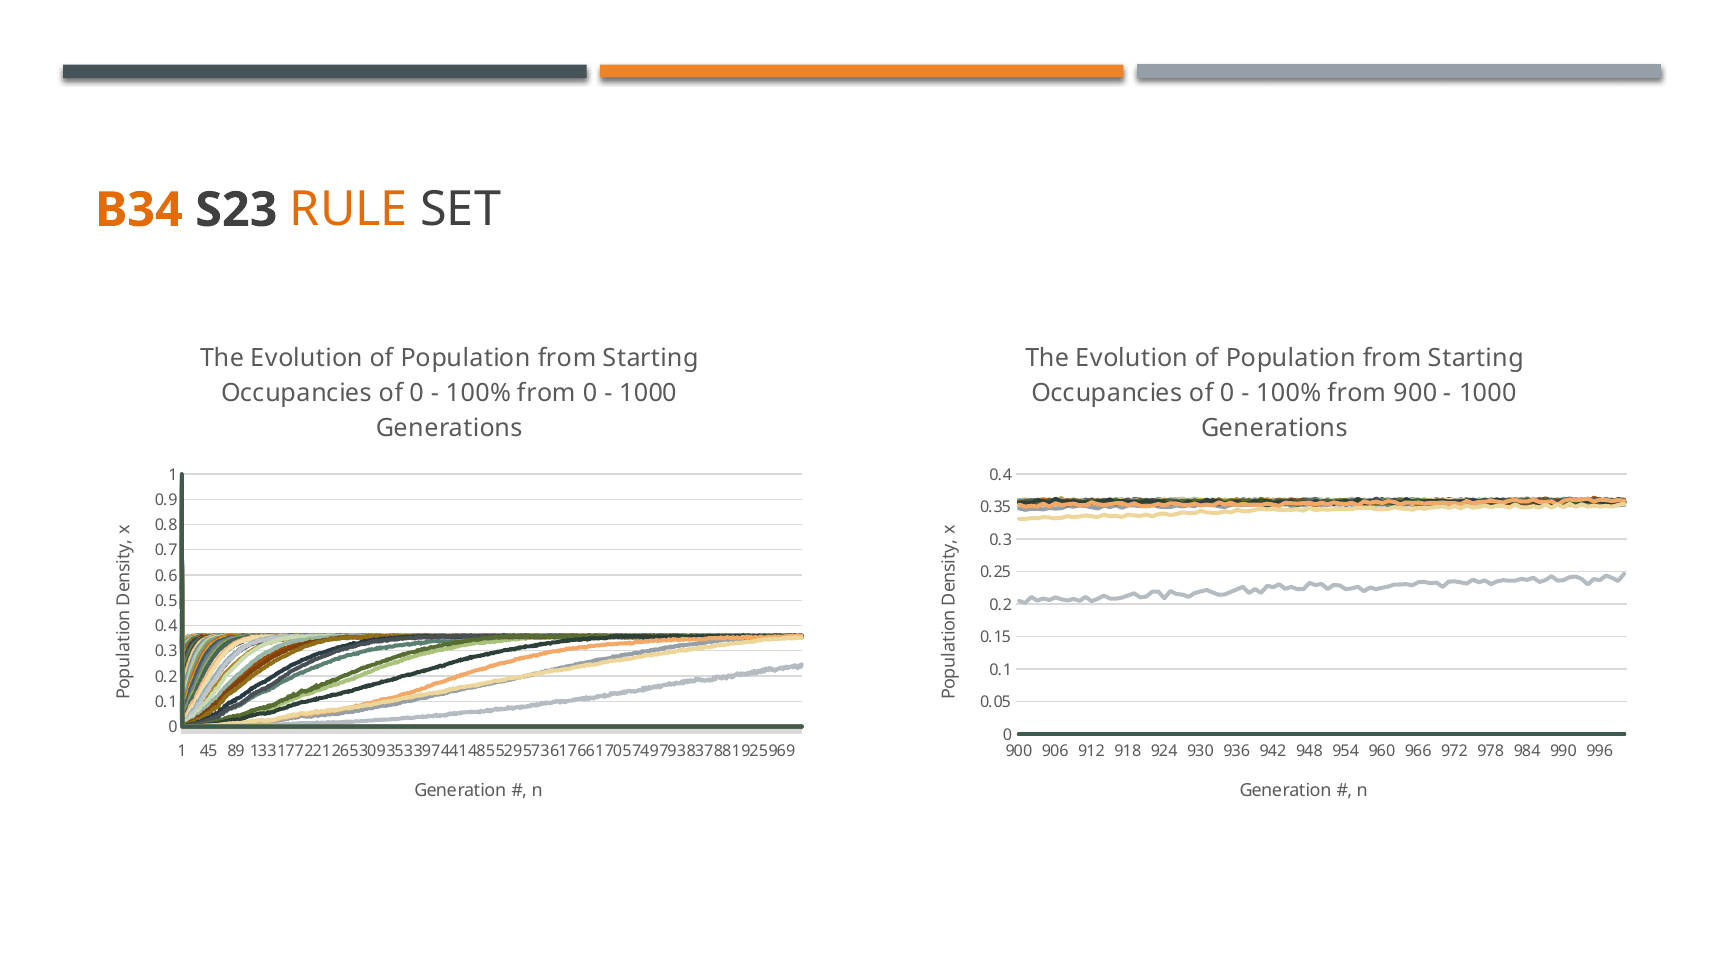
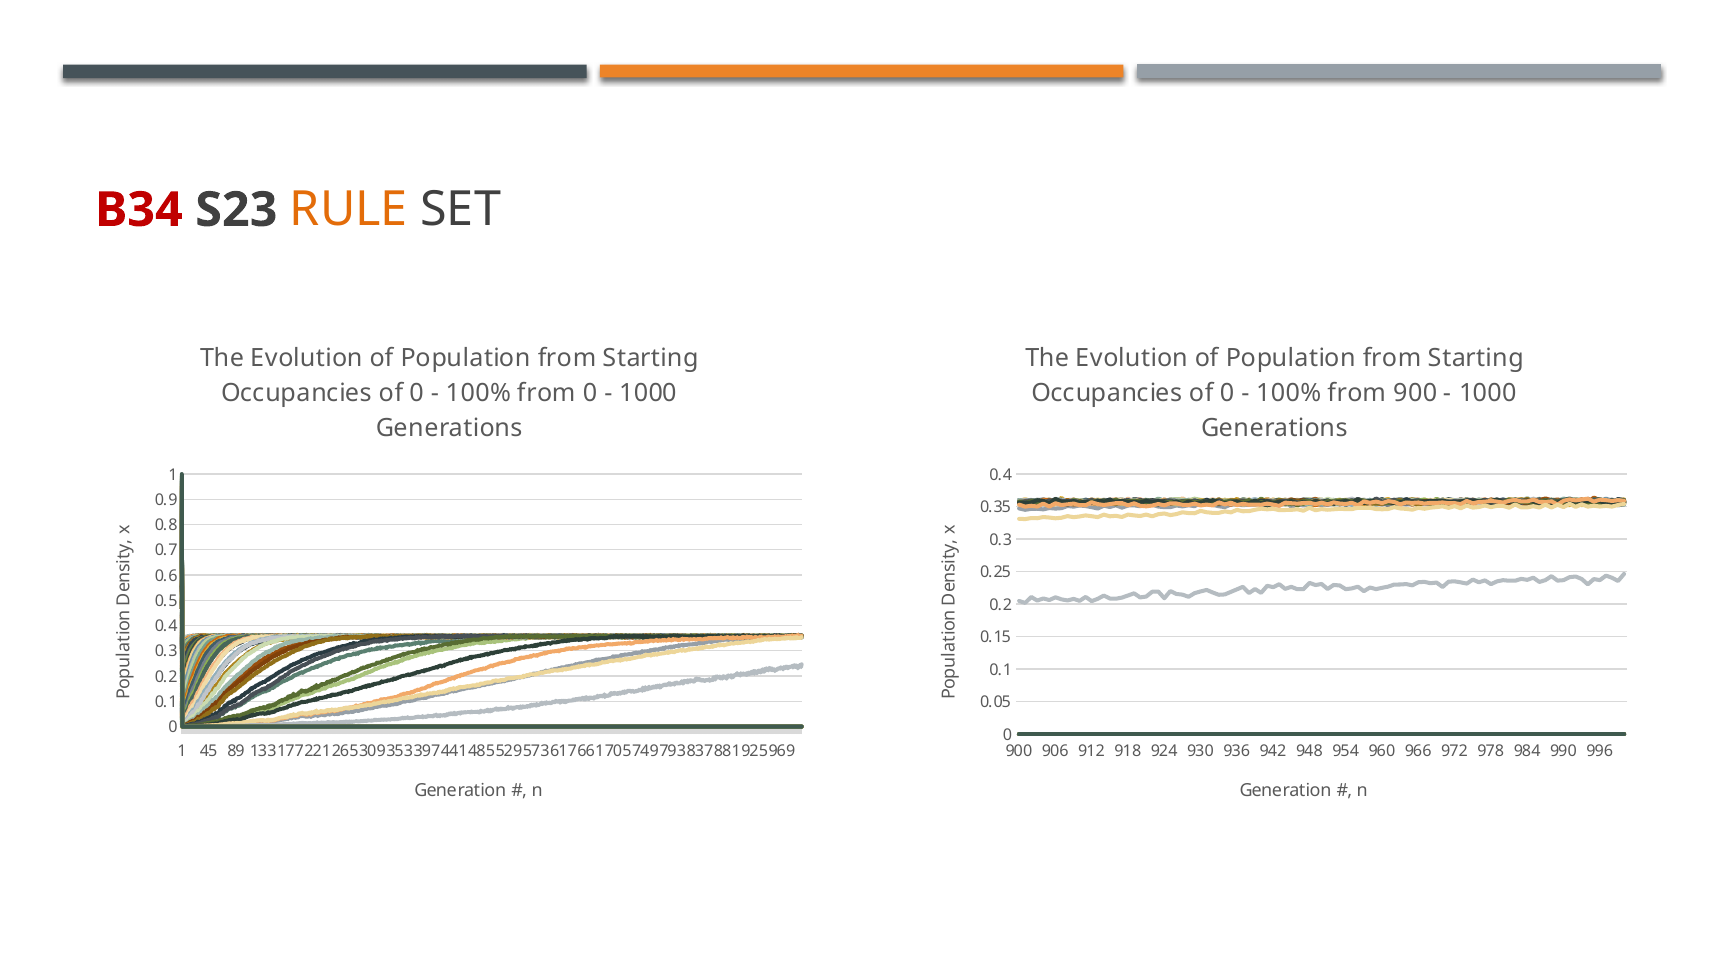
B34 colour: orange -> red (139, 210)
